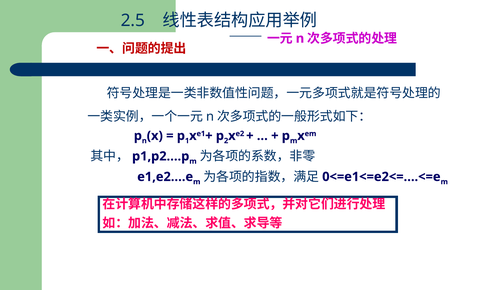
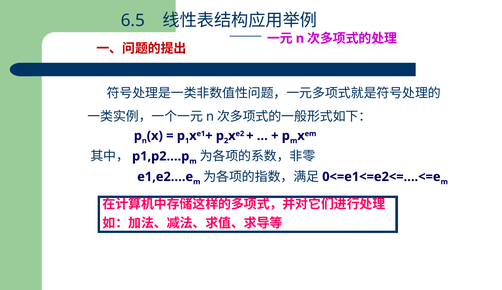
2.5: 2.5 -> 6.5 (133, 20)
